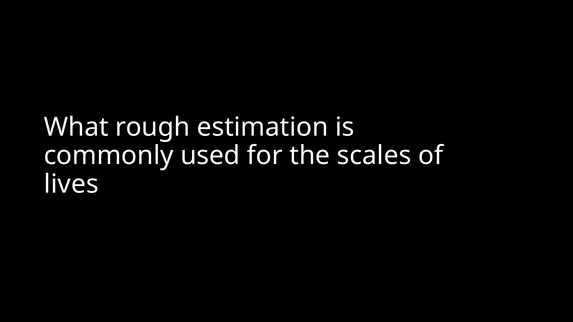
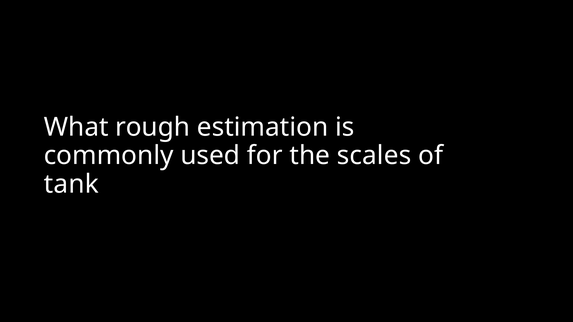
lives: lives -> tank (71, 184)
